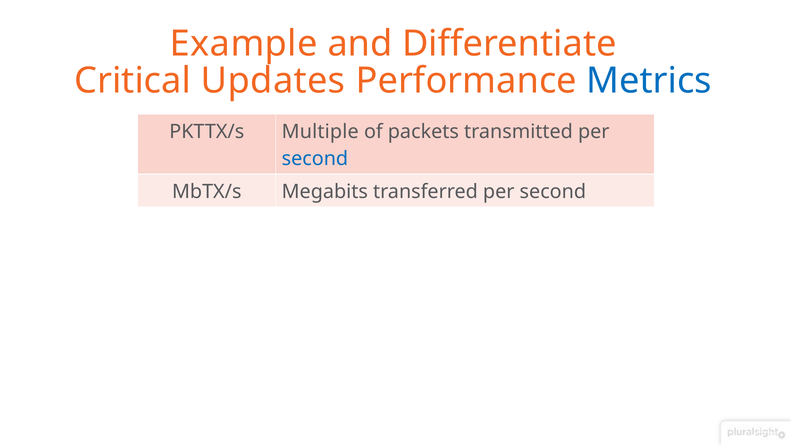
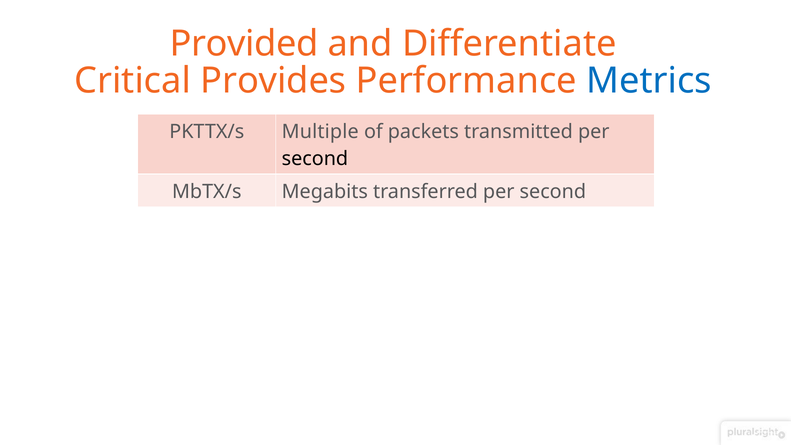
Example: Example -> Provided (244, 44)
Updates: Updates -> Provides (273, 81)
second colour: blue -> black (315, 159)
